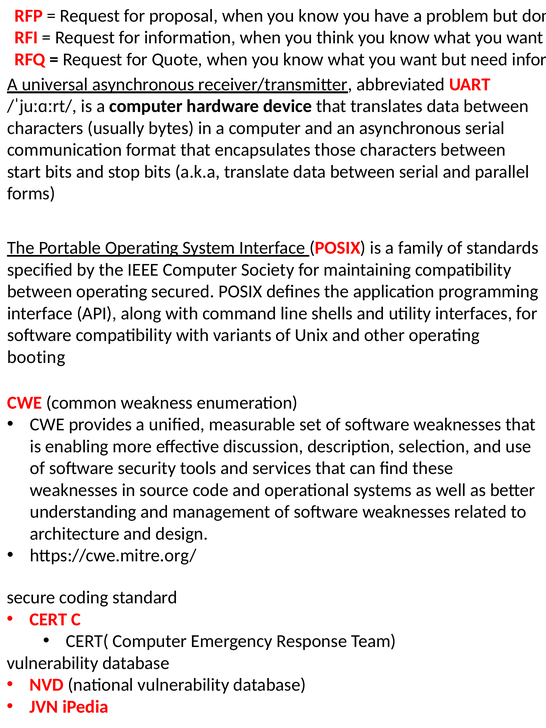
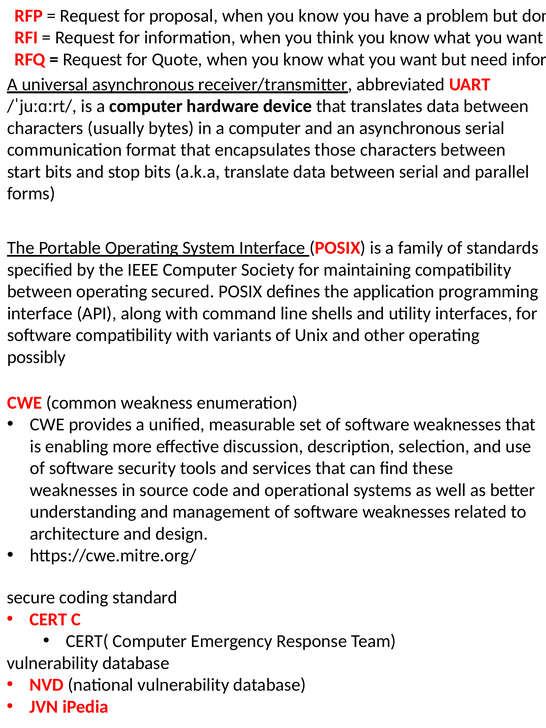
booting: booting -> possibly (36, 357)
